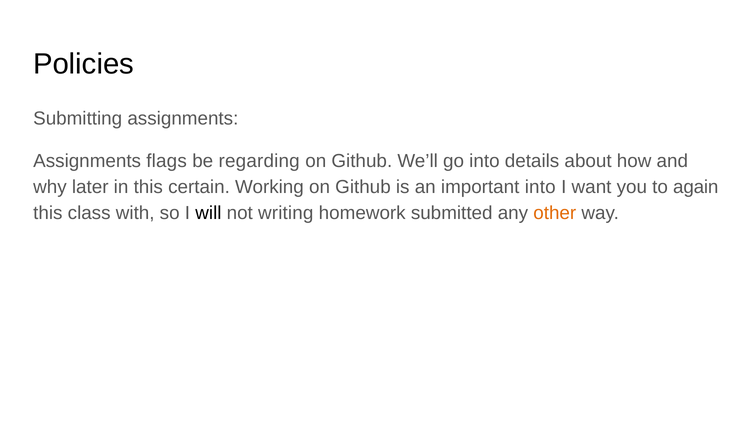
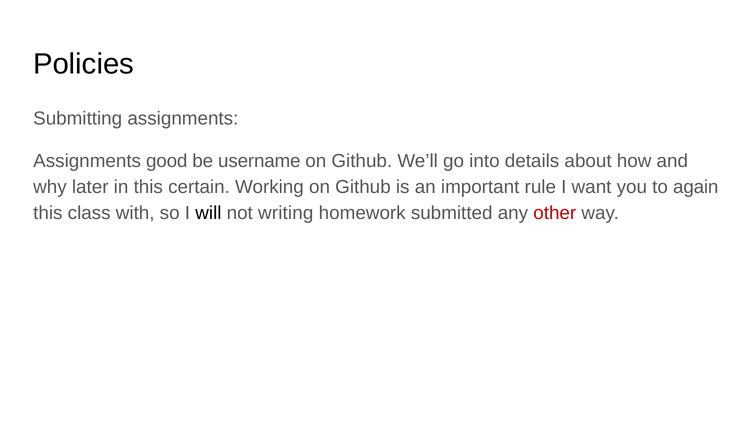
flags: flags -> good (167, 161)
regarding: regarding -> username (259, 161)
important into: into -> rule (540, 187)
other colour: orange -> red (555, 213)
